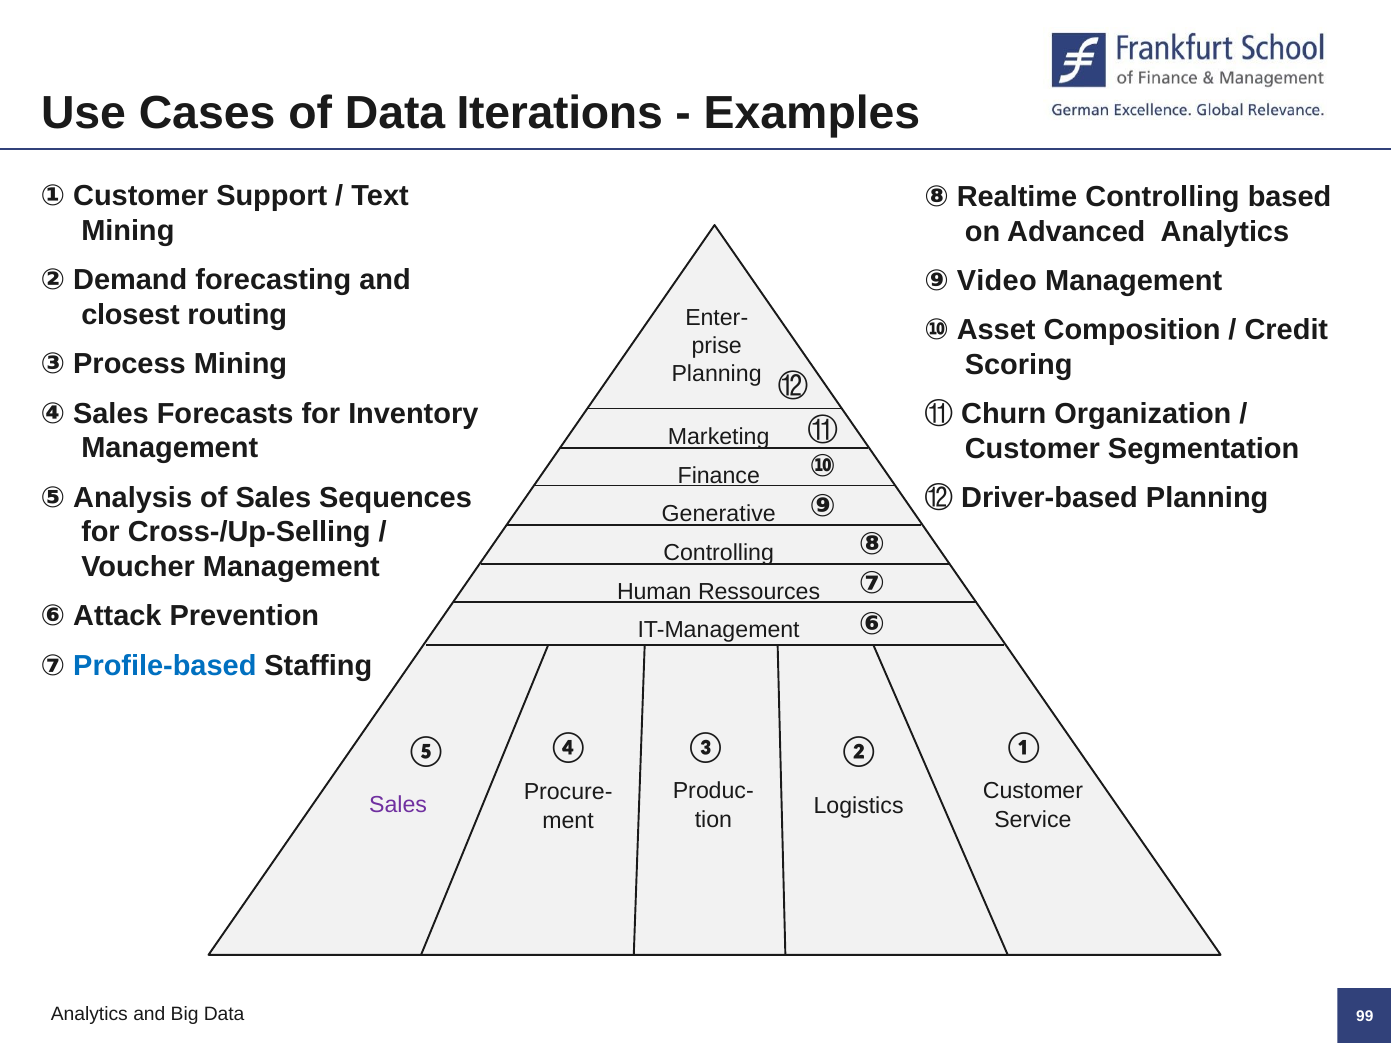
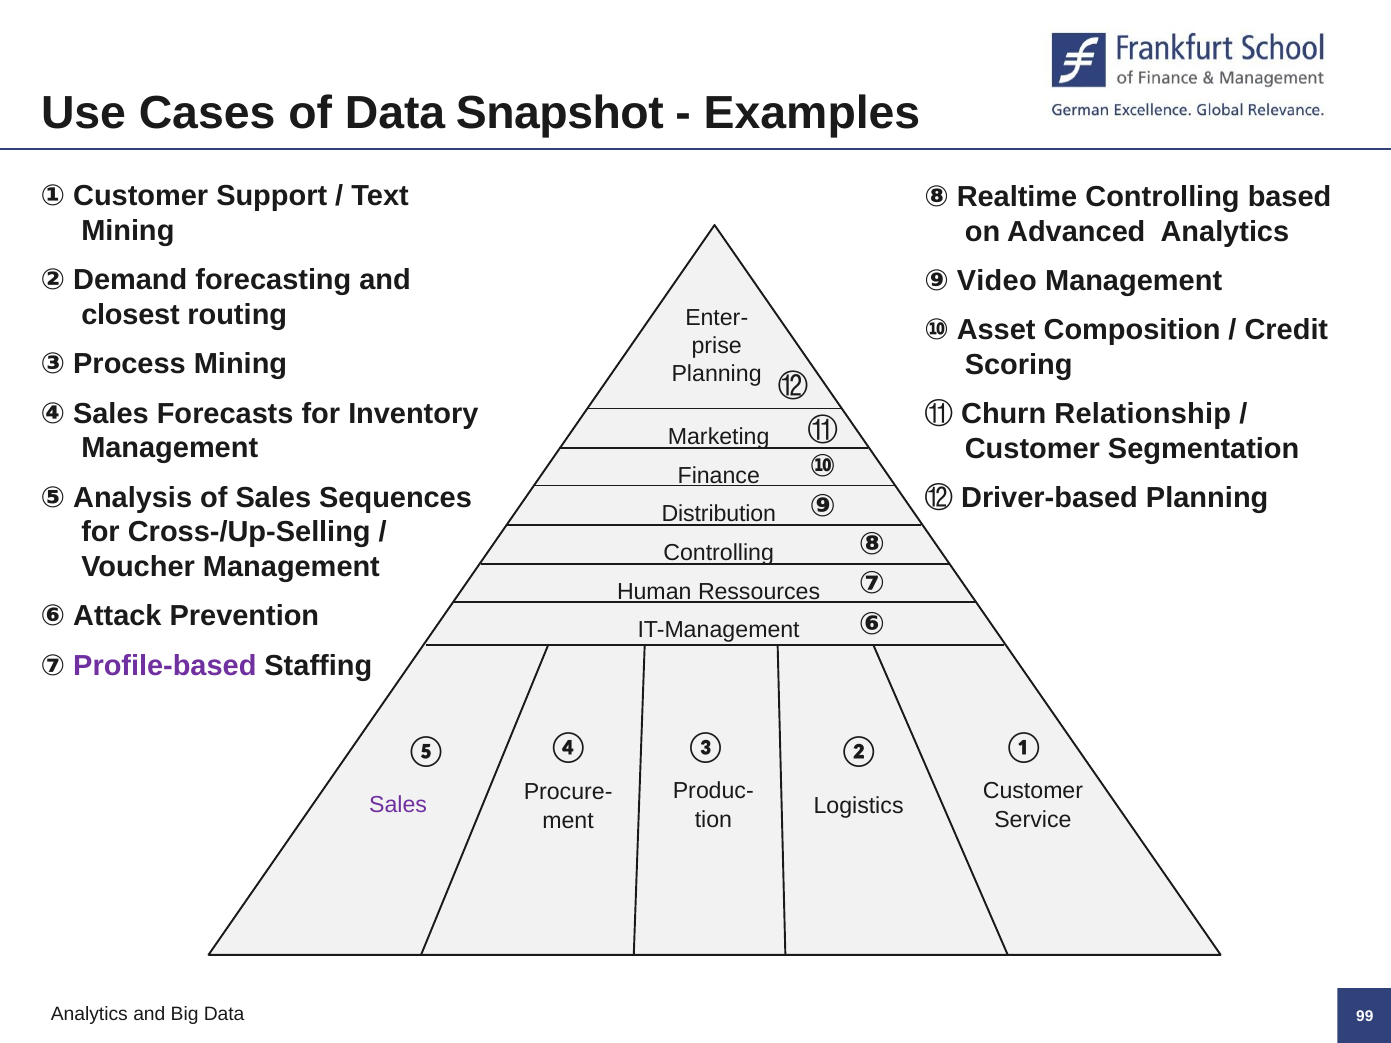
Iterations: Iterations -> Snapshot (560, 113)
Organization: Organization -> Relationship (1143, 414)
Generative: Generative -> Distribution (719, 514)
Profile-based colour: blue -> purple (165, 666)
